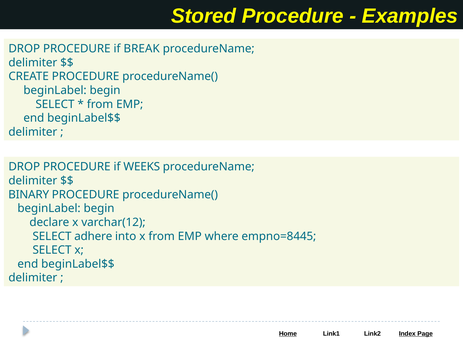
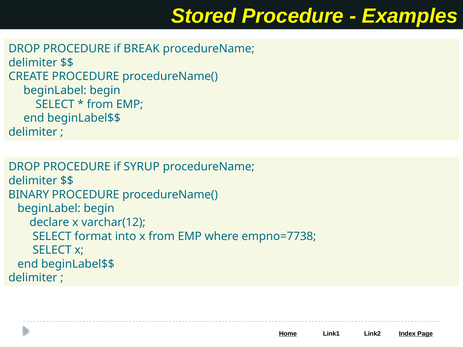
WEEKS: WEEKS -> SYRUP (142, 167)
adhere: adhere -> format (93, 236)
empno=8445: empno=8445 -> empno=7738 (279, 236)
